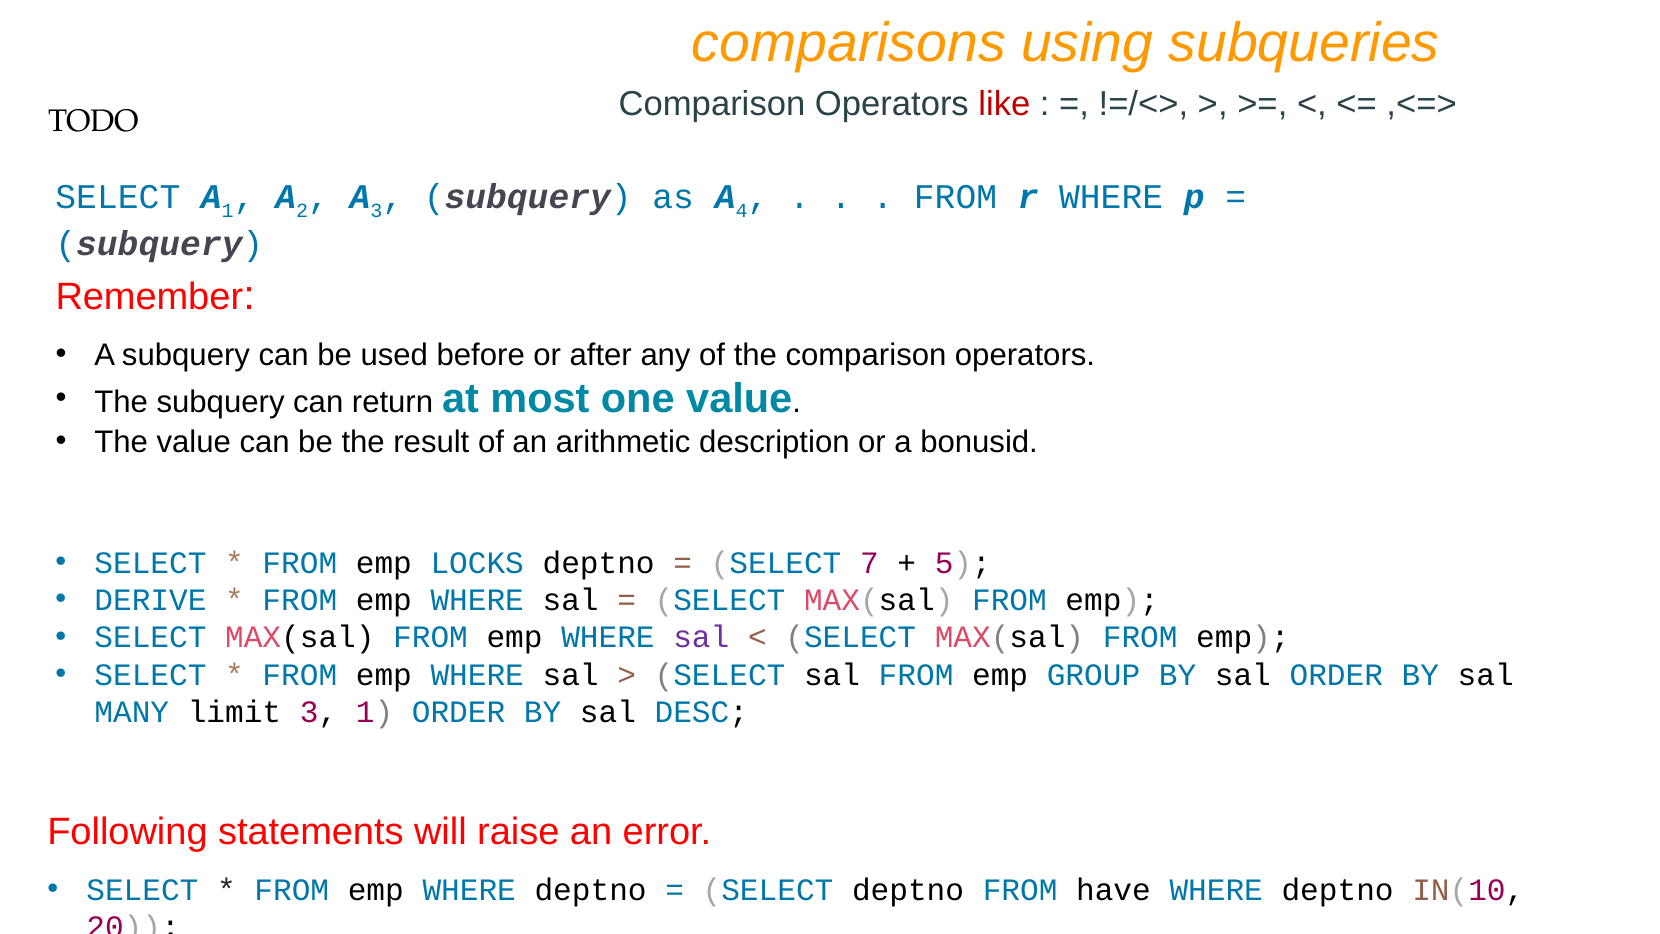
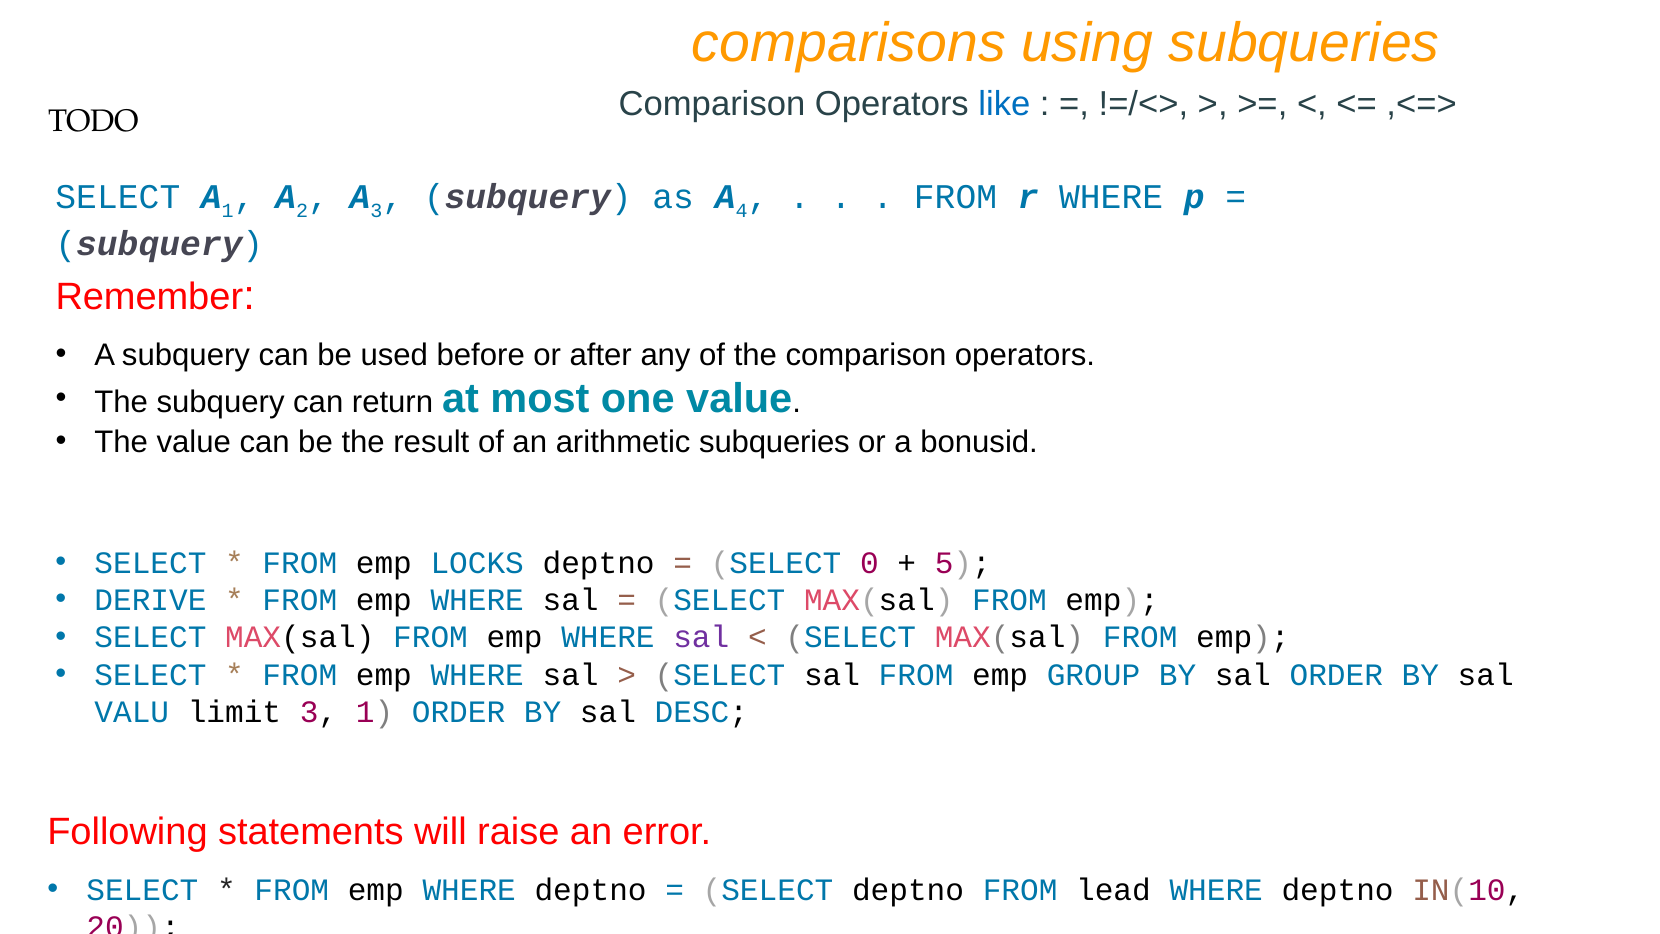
like colour: red -> blue (1004, 104)
arithmetic description: description -> subqueries (774, 442)
7: 7 -> 0 (869, 563)
MANY: MANY -> VALU (132, 712)
have: have -> lead (1113, 890)
